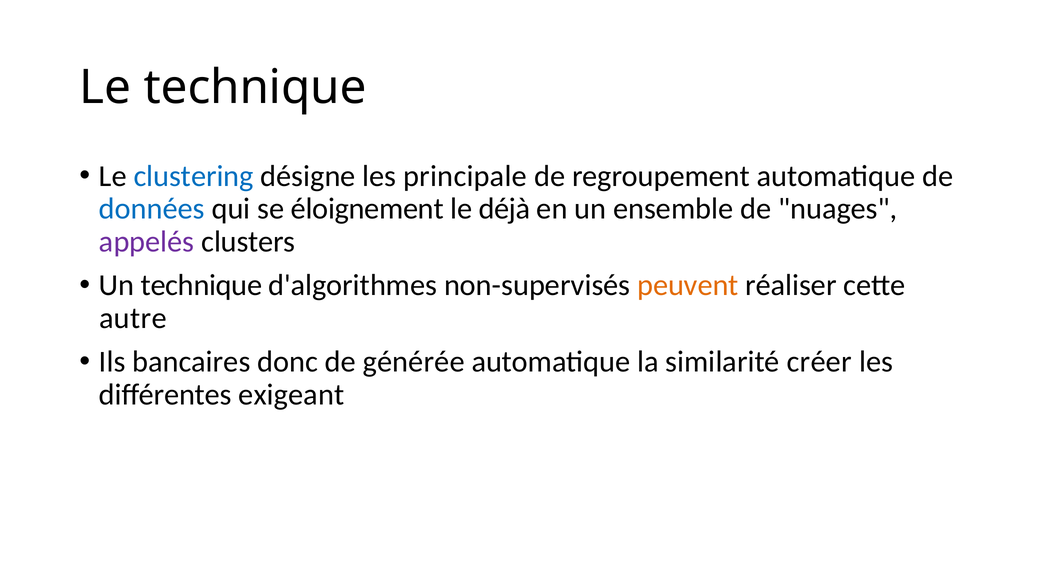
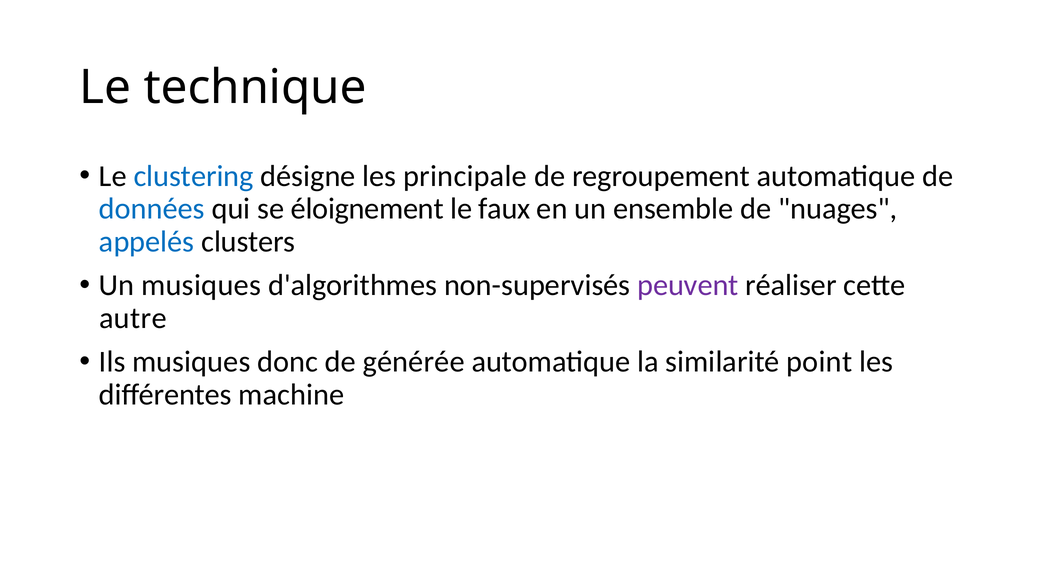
déjà: déjà -> faux (505, 209)
appelés colour: purple -> blue (147, 242)
Un technique: technique -> musiques (201, 286)
peuvent colour: orange -> purple (688, 286)
Ils bancaires: bancaires -> musiques (191, 362)
créer: créer -> point (819, 362)
exigeant: exigeant -> machine (291, 395)
